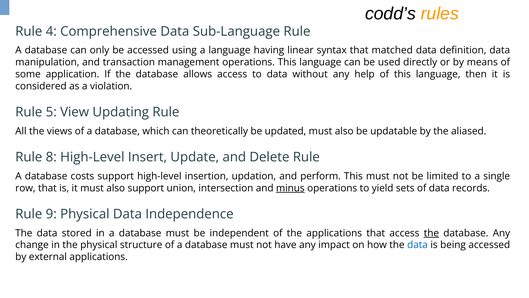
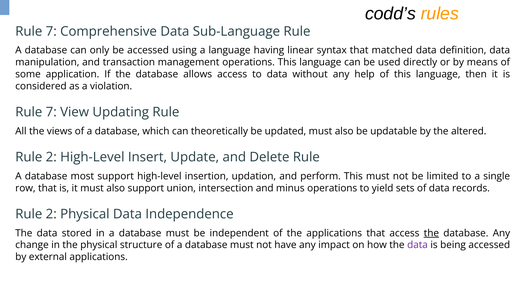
4: 4 -> 7 (51, 31)
5: 5 -> 7 (51, 112)
aliased: aliased -> altered (469, 131)
8: 8 -> 2 (51, 157)
costs: costs -> most (82, 176)
minus underline: present -> none (290, 188)
9: 9 -> 2 (51, 214)
data colour: blue -> purple (418, 245)
